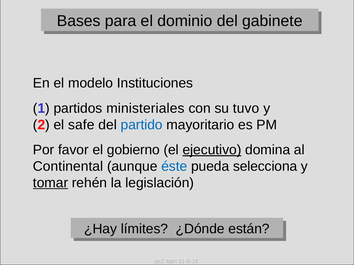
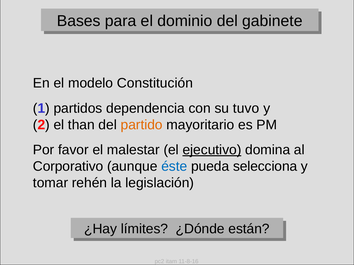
Instituciones: Instituciones -> Constitución (155, 83)
ministeriales: ministeriales -> dependencia (145, 108)
safe: safe -> than (81, 125)
partido colour: blue -> orange (142, 125)
gobierno: gobierno -> malestar (133, 150)
Continental: Continental -> Corporativo (68, 167)
tomar underline: present -> none (51, 183)
